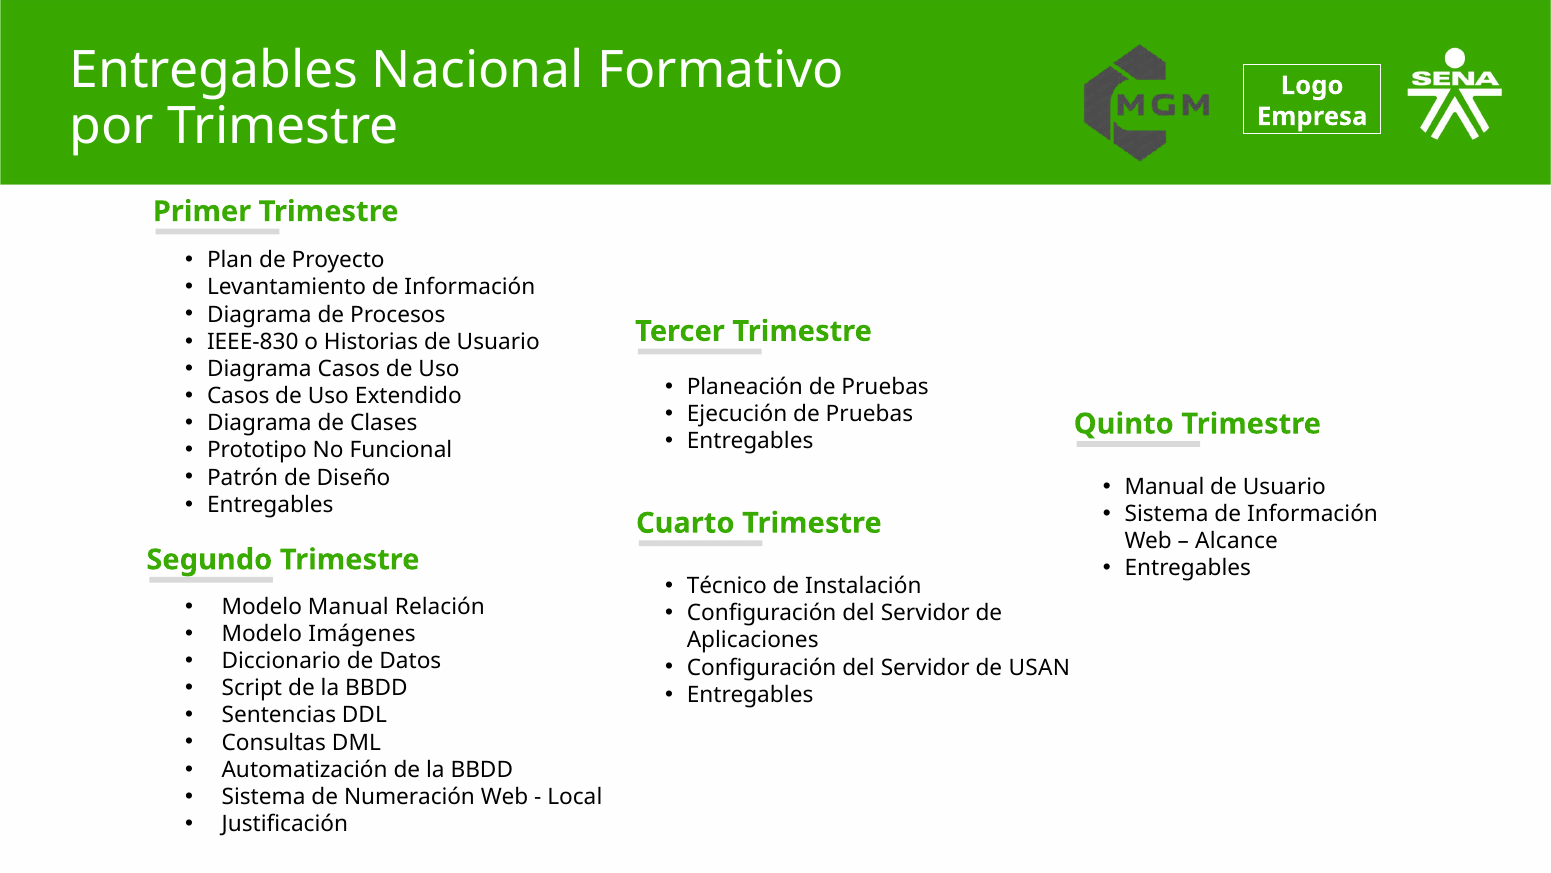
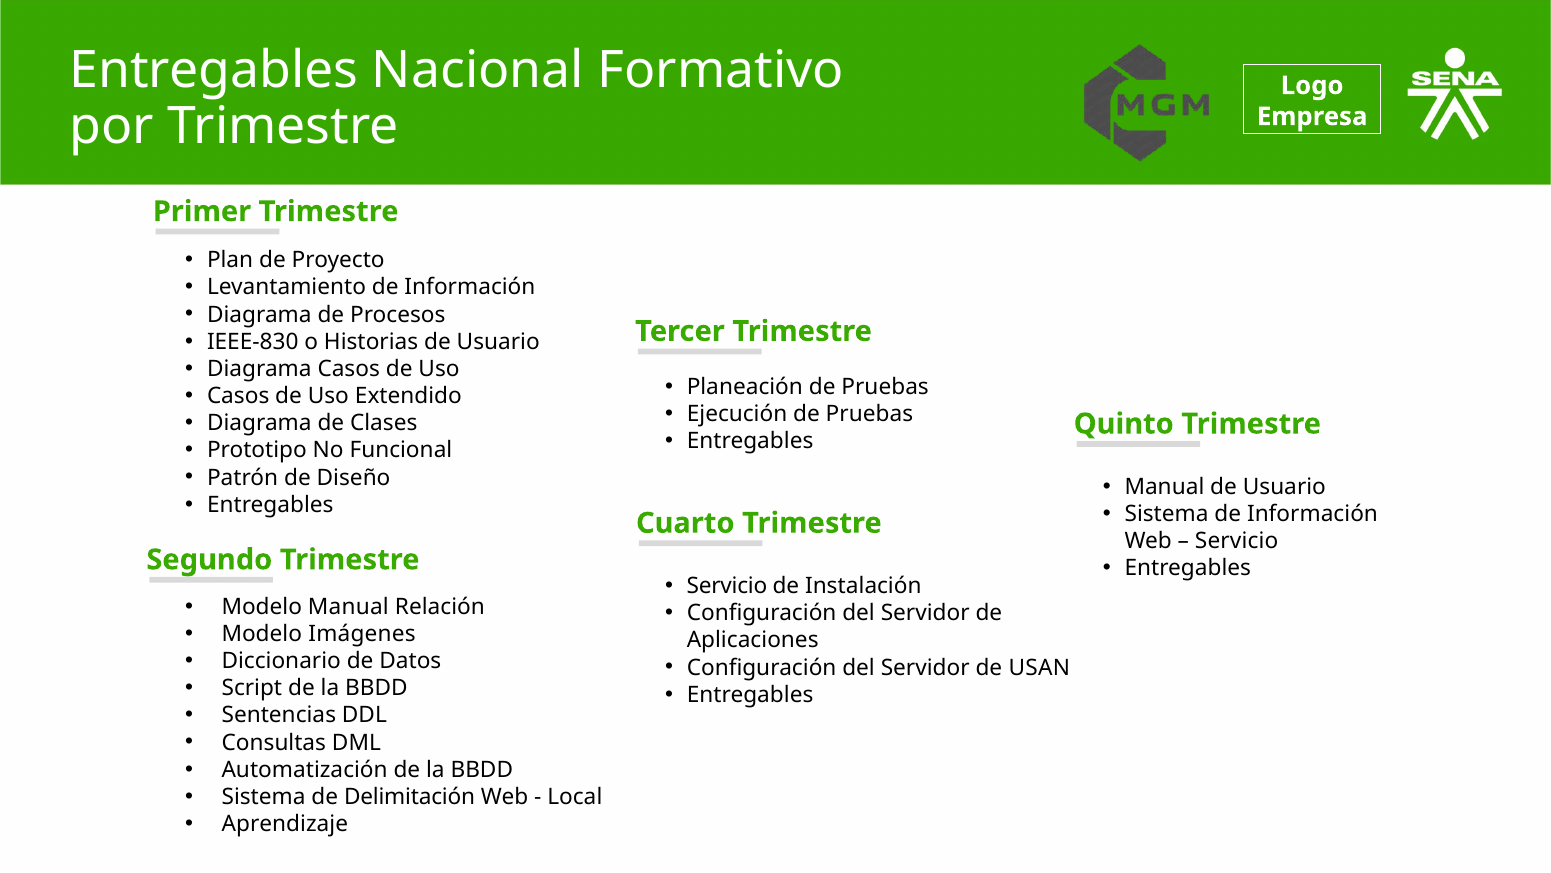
Alcance: Alcance -> Servicio (1237, 541)
Técnico: Técnico -> Servicio (727, 586)
Numeración: Numeración -> Delimitación (410, 796)
Justificación: Justificación -> Aprendizaje (285, 824)
